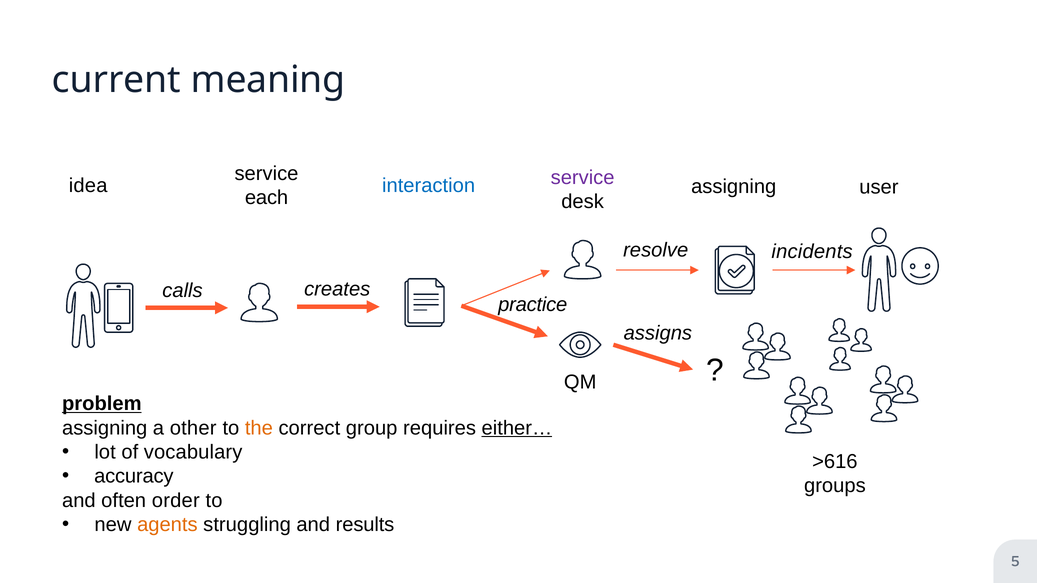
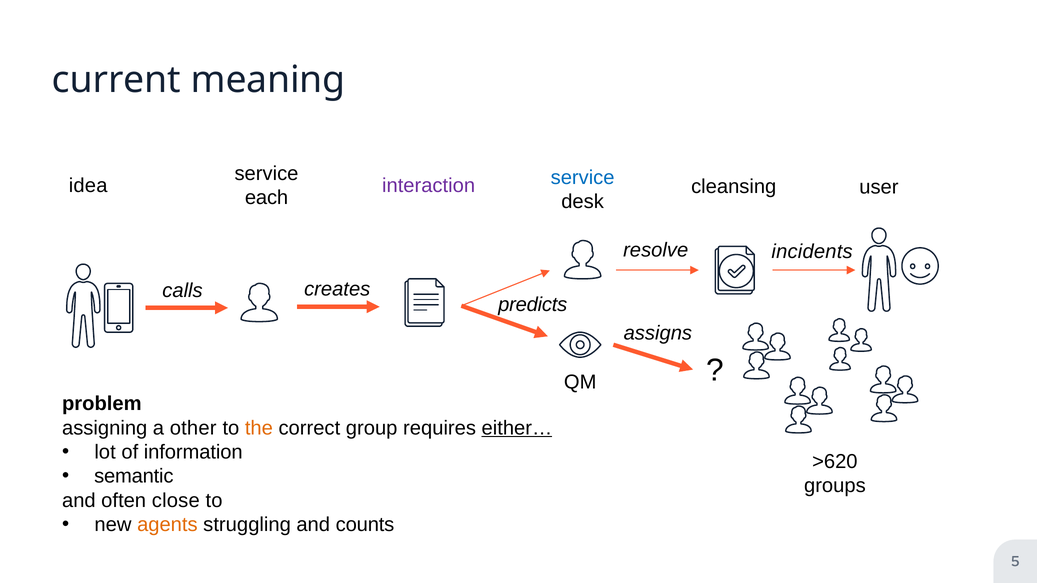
service colour: purple -> blue (583, 178)
interaction colour: blue -> purple (429, 186)
assigning: assigning -> cleansing (734, 187)
practice: practice -> predicts (533, 305)
problem underline: present -> none (102, 404)
vocabulary: vocabulary -> information (193, 452)
>616: >616 -> >620 (835, 462)
accuracy: accuracy -> semantic (134, 477)
order: order -> close (176, 501)
results: results -> counts (365, 525)
